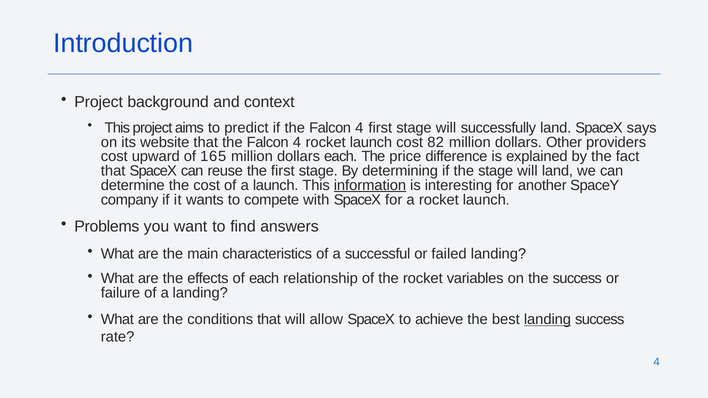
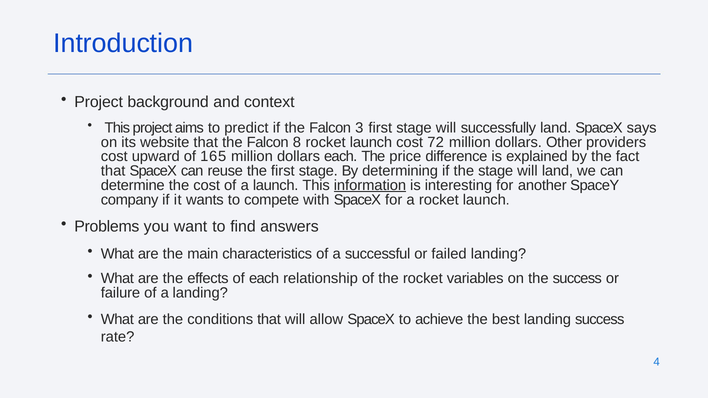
if the Falcon 4: 4 -> 3 (359, 128)
that the Falcon 4: 4 -> 8 (297, 142)
82: 82 -> 72 (436, 142)
landing underline: present -> none (547, 320)
